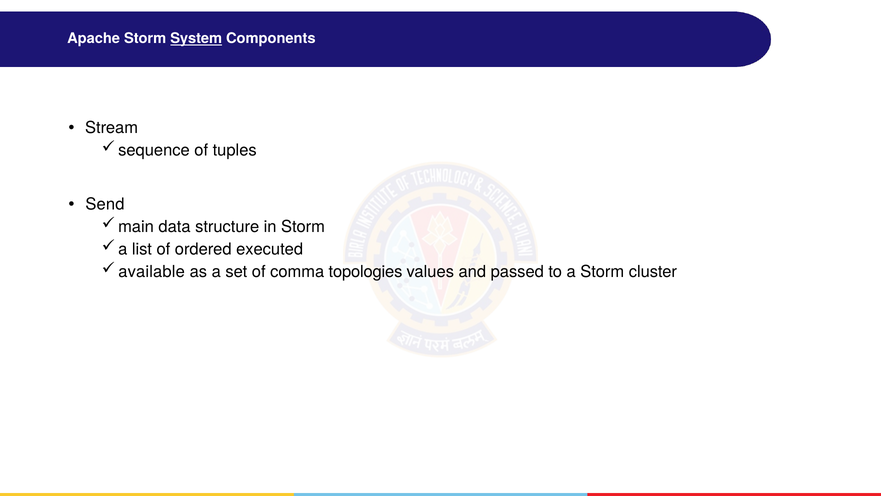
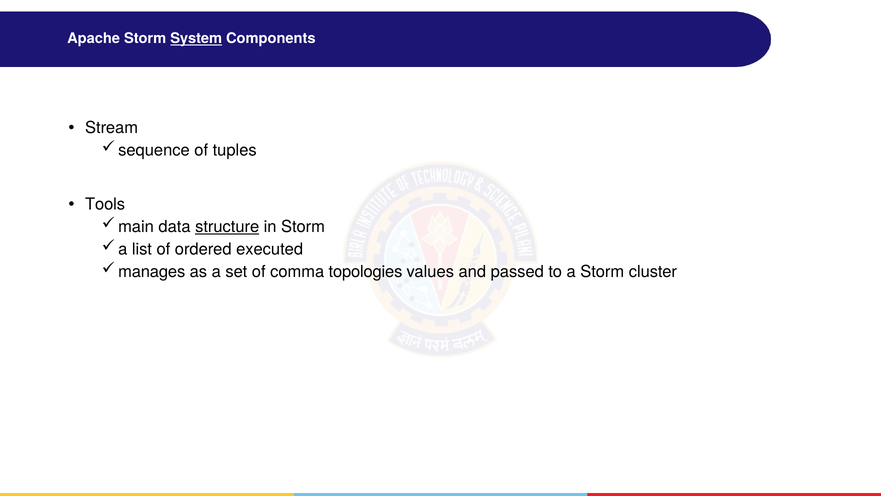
Send: Send -> Tools (105, 204)
structure underline: none -> present (227, 227)
available: available -> manages (152, 271)
